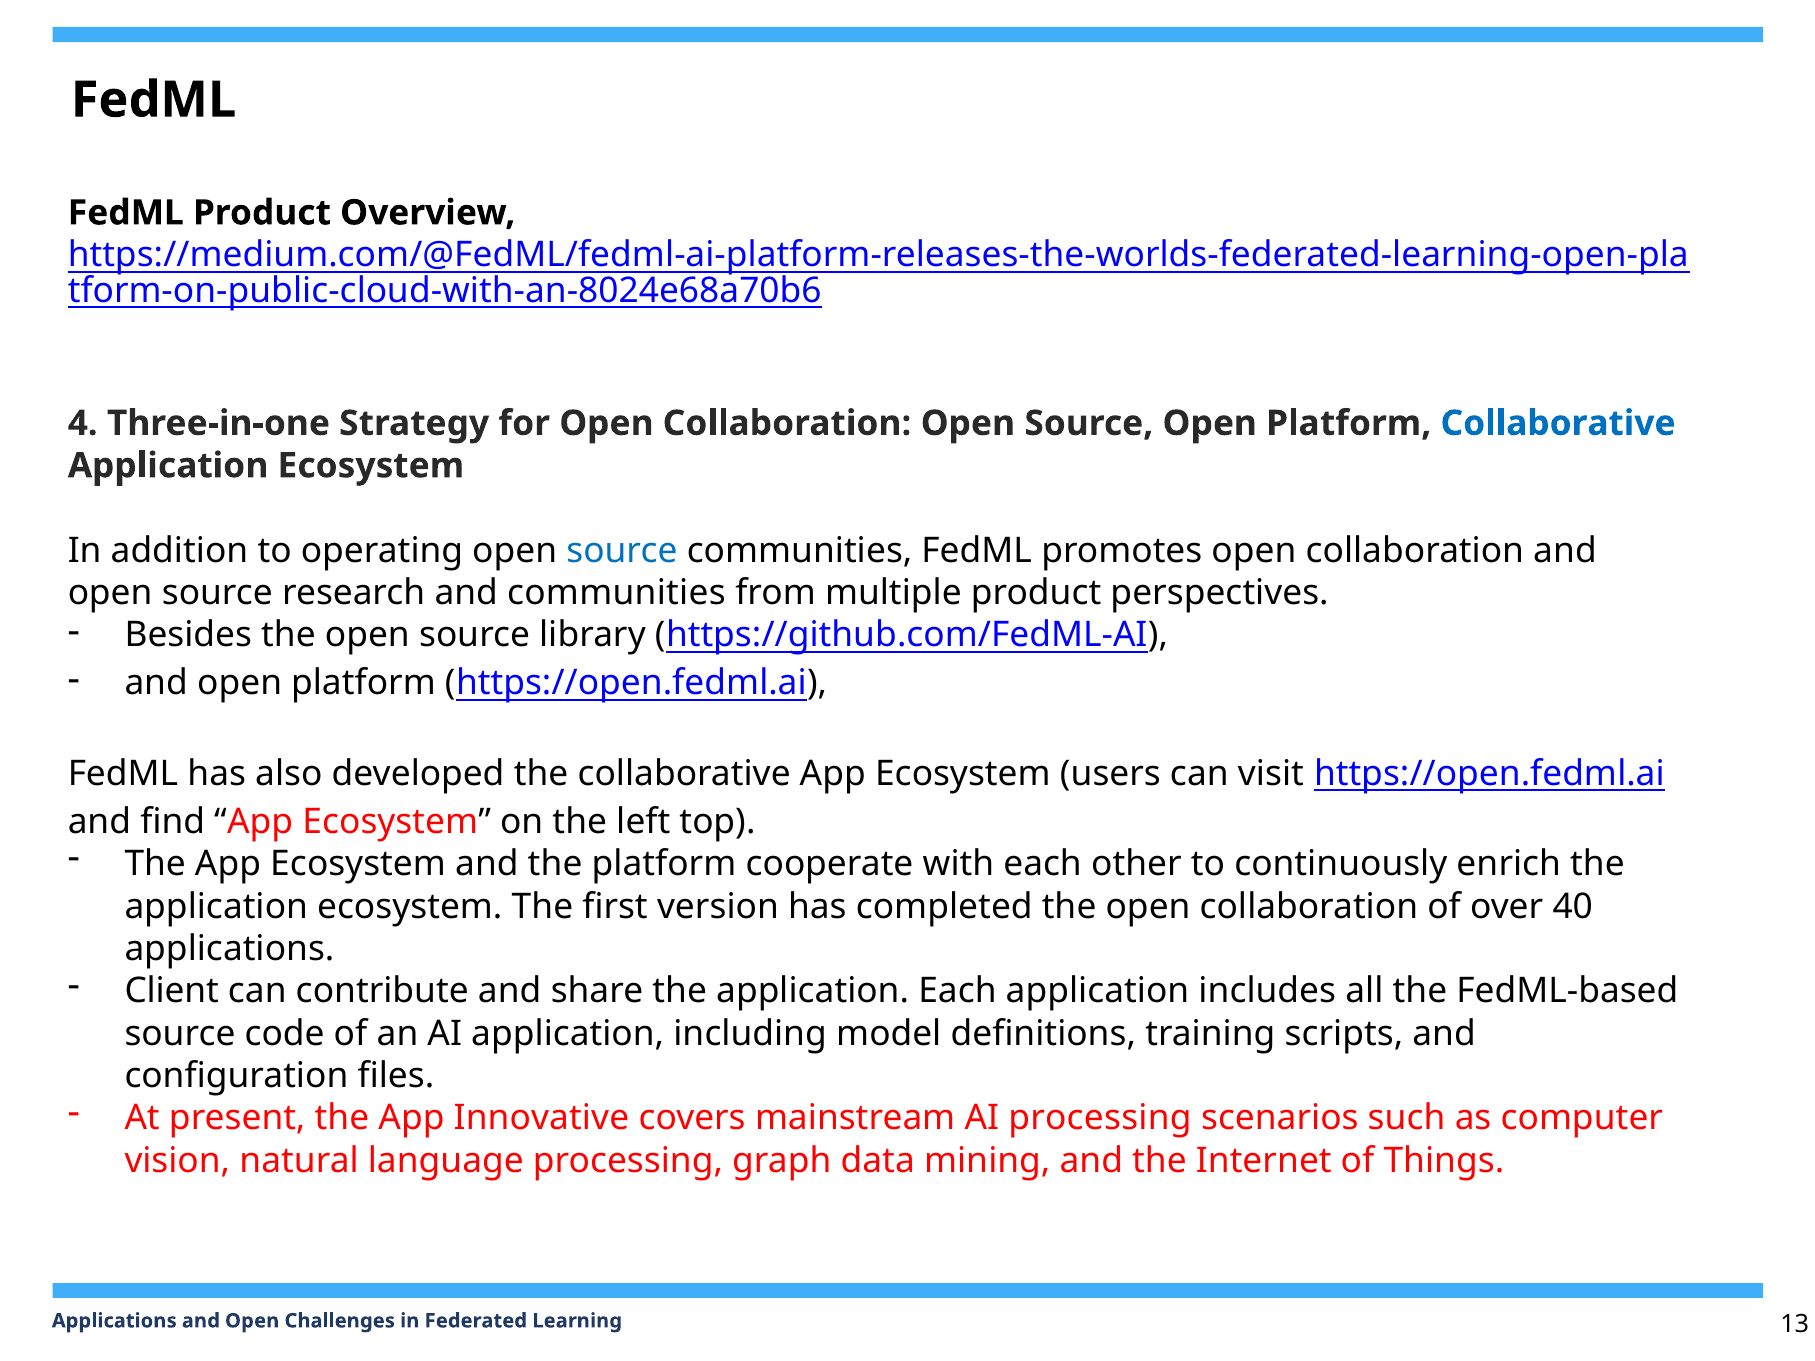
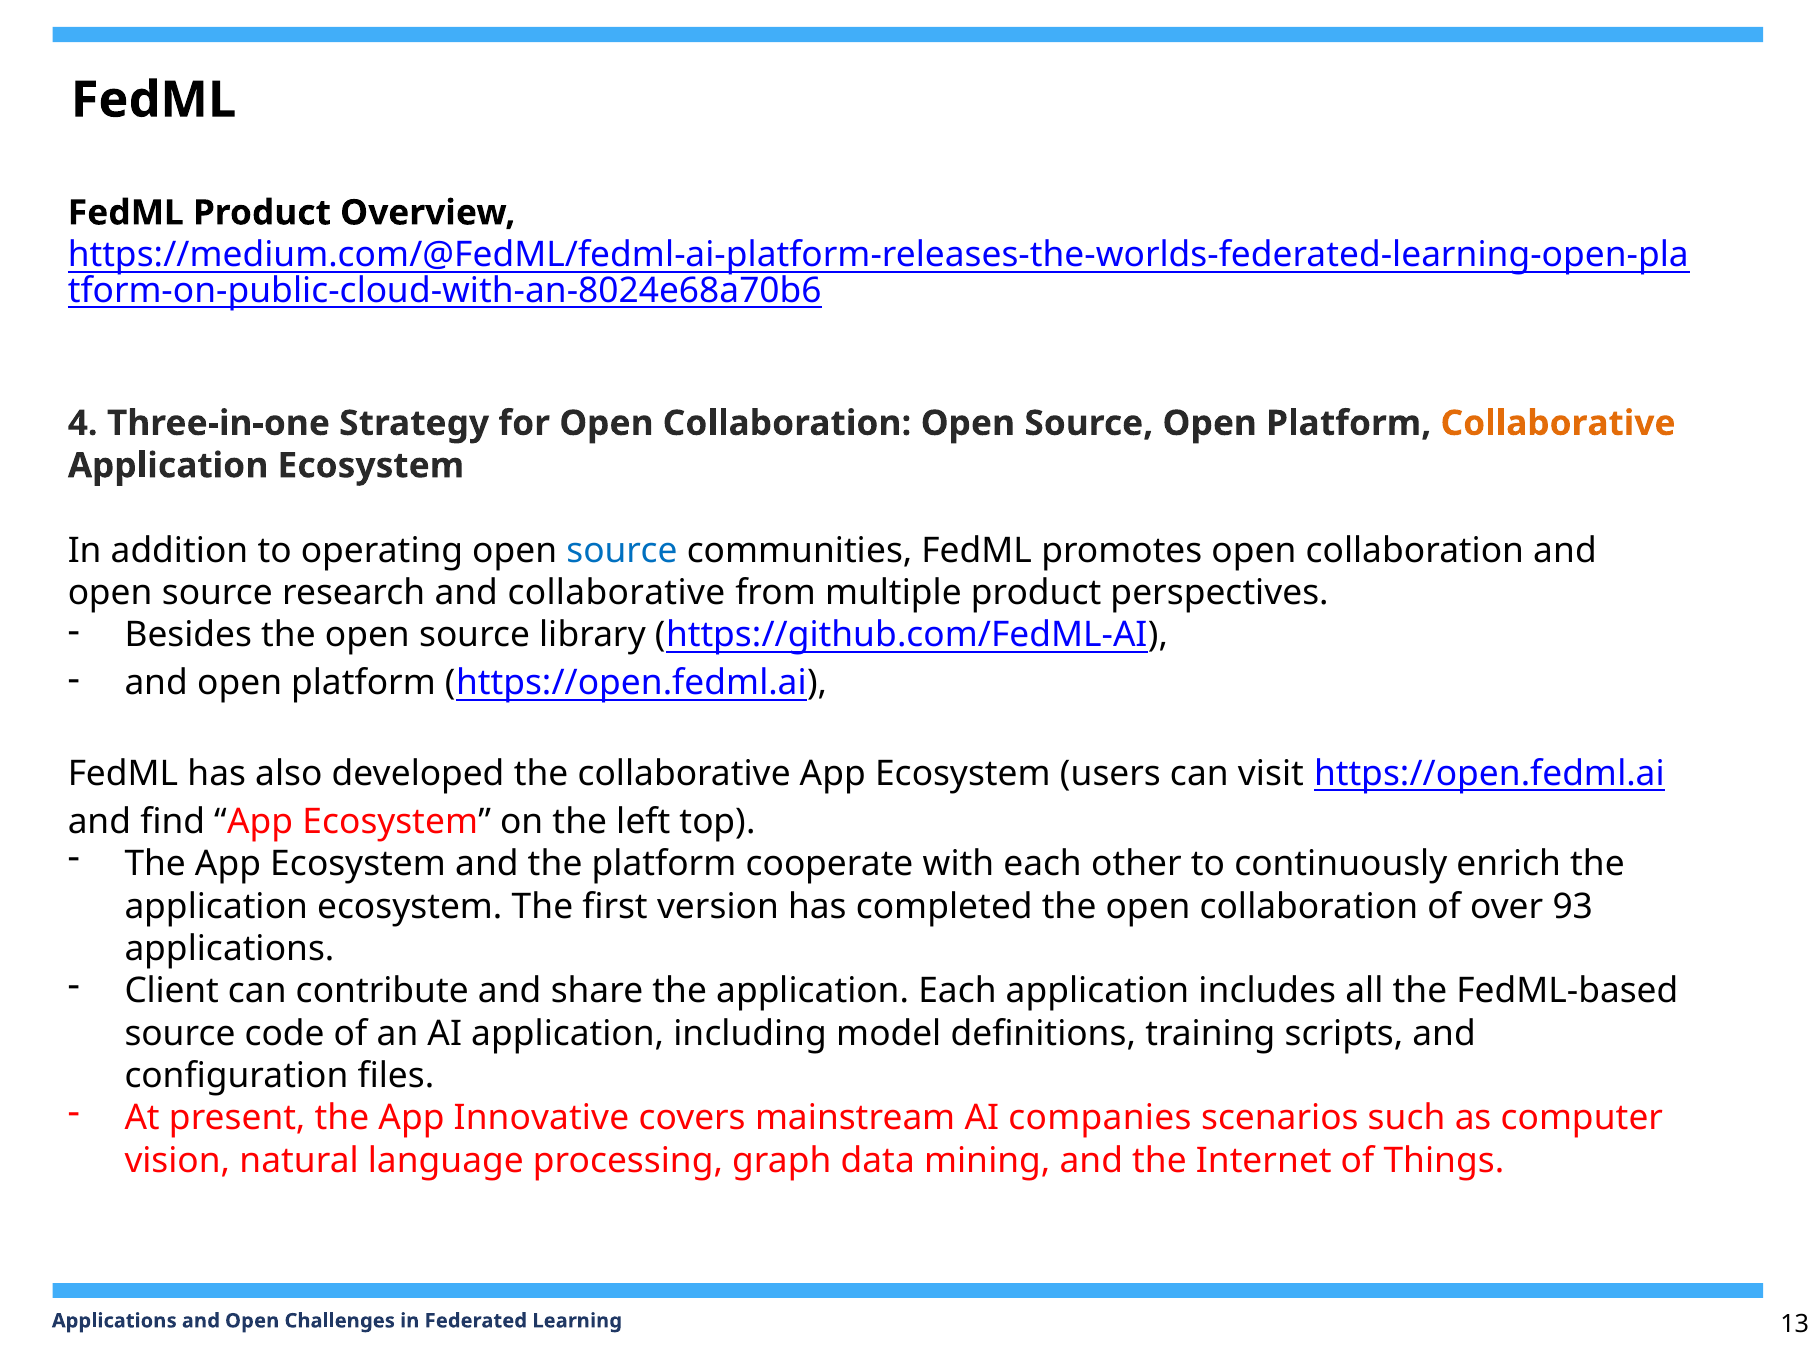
Collaborative colour: blue -> orange (1558, 423)
and communities: communities -> collaborative (616, 593)
40: 40 -> 93 (1573, 907)
AI processing: processing -> companies (1100, 1119)
